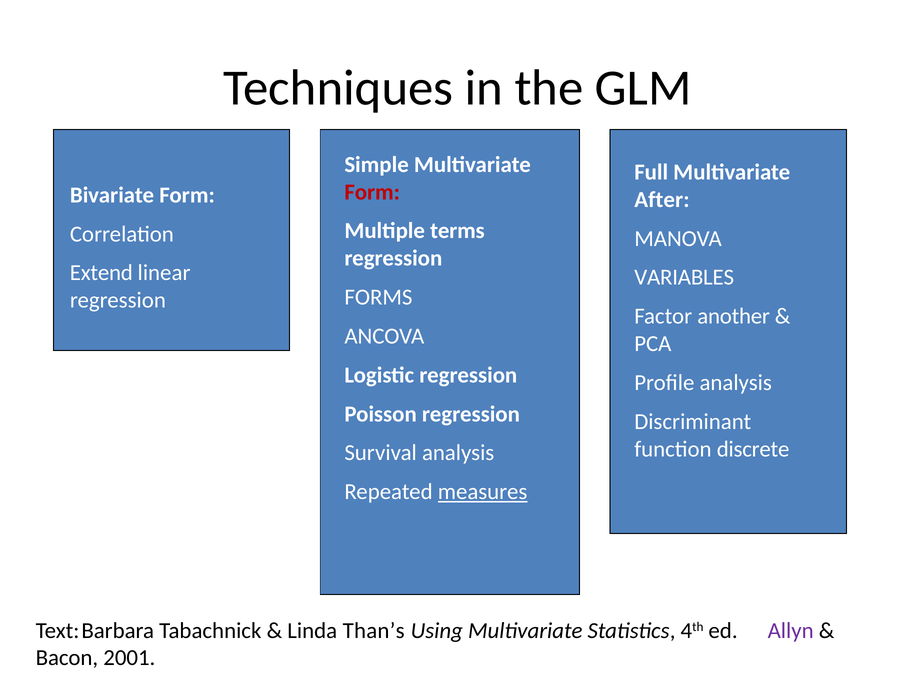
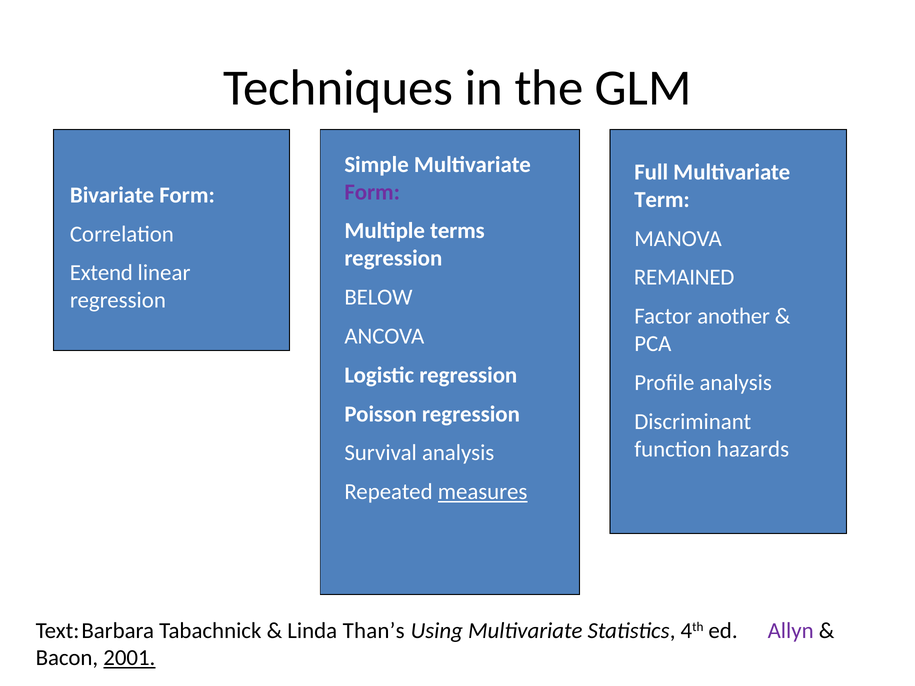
Form colour: red -> purple (372, 192)
After: After -> Term (662, 200)
VARIABLES: VARIABLES -> REMAINED (684, 278)
FORMS: FORMS -> BELOW (379, 297)
discrete: discrete -> hazards (753, 449)
2001 underline: none -> present (129, 658)
